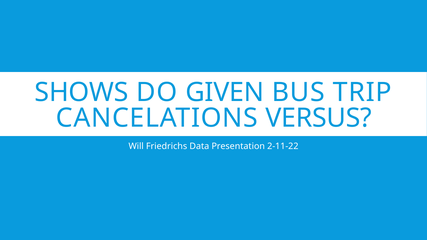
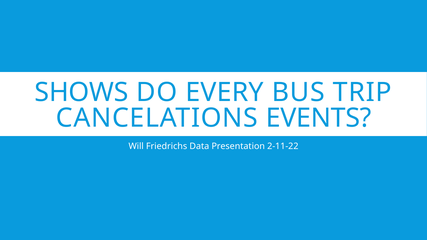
GIVEN: GIVEN -> EVERY (225, 92)
VERSUS: VERSUS -> EVENTS (319, 118)
